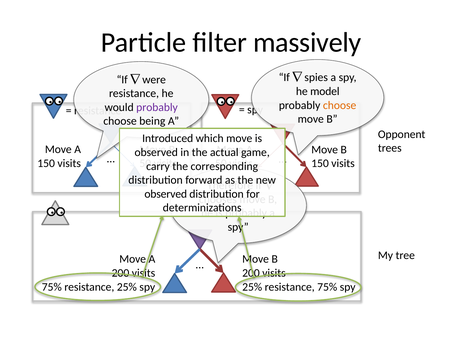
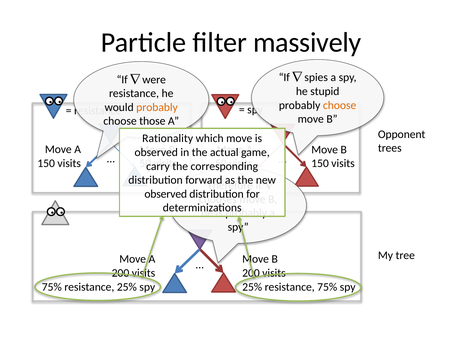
model: model -> stupid (325, 91)
probably colour: purple -> orange (157, 107)
being: being -> those (152, 121)
Introduced: Introduced -> Rationality (168, 138)
